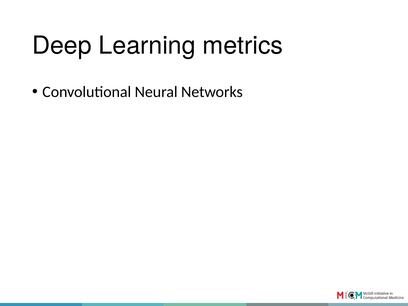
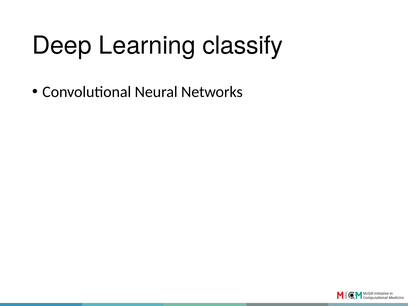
metrics: metrics -> classify (243, 46)
